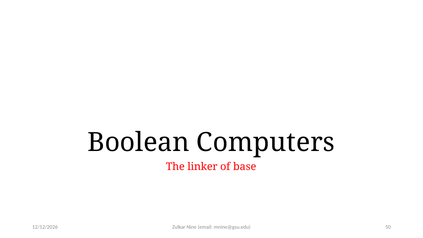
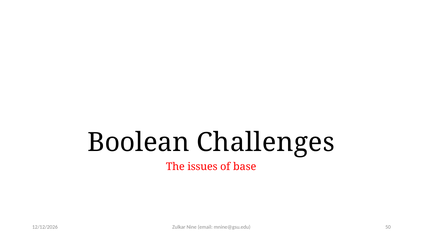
Computers: Computers -> Challenges (266, 142)
linker: linker -> issues (202, 166)
